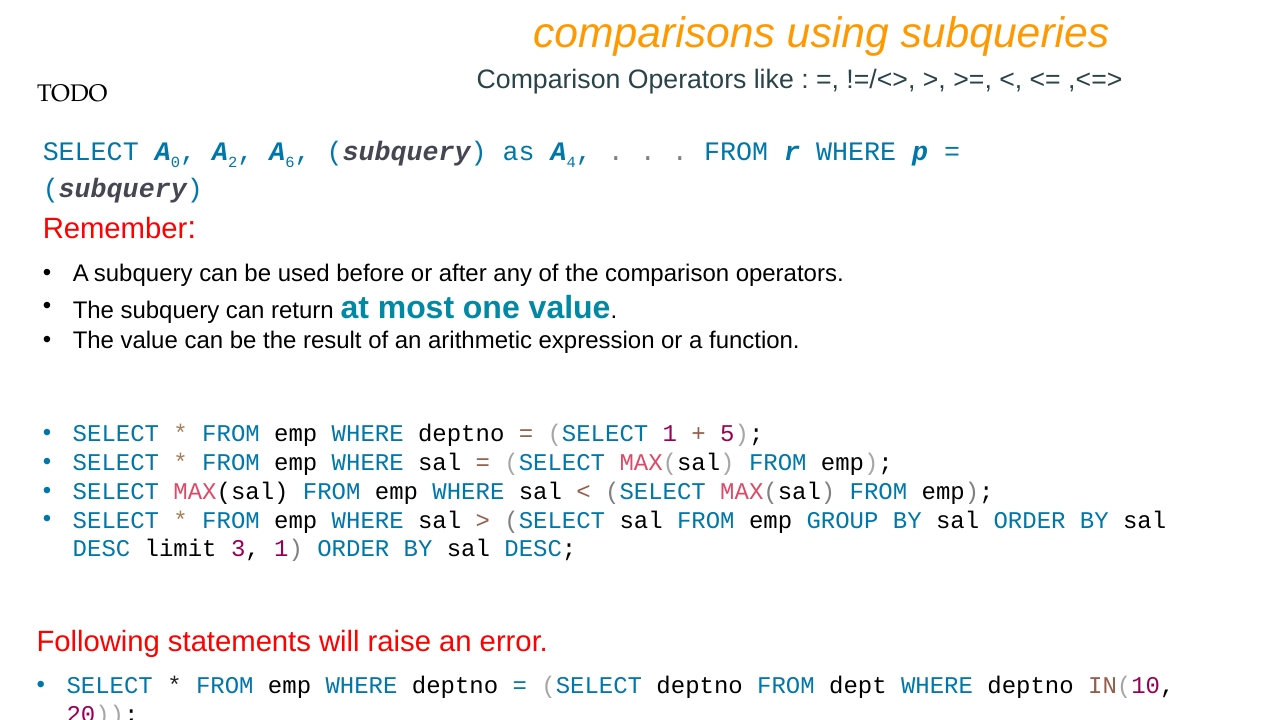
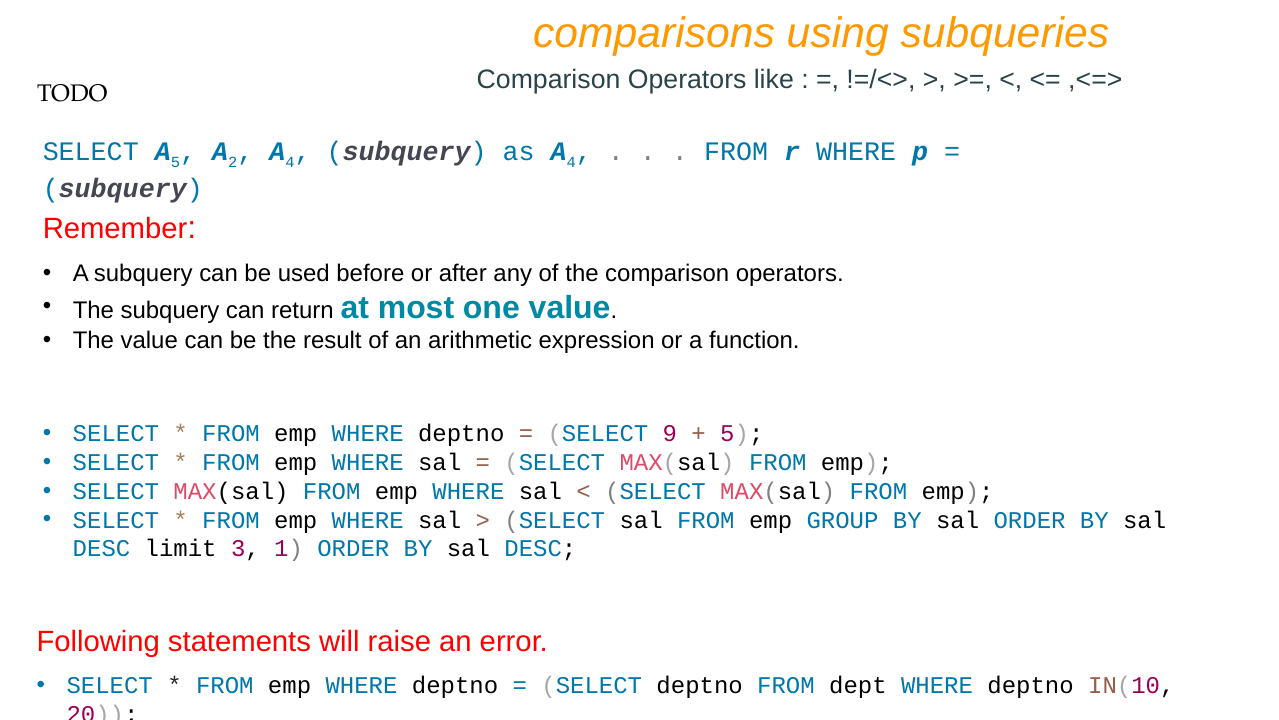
A 0: 0 -> 5 (175, 162)
6: 6 -> 4 (290, 162)
SELECT 1: 1 -> 9 (670, 434)
